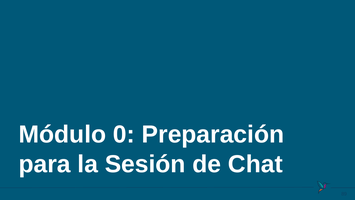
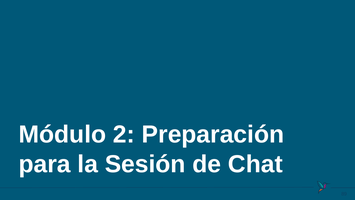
0: 0 -> 2 (124, 134)
